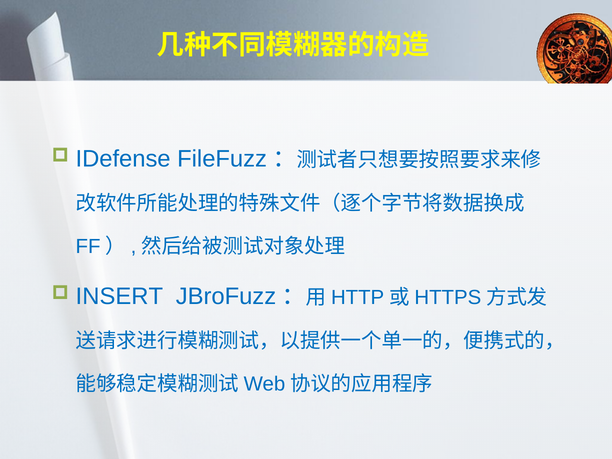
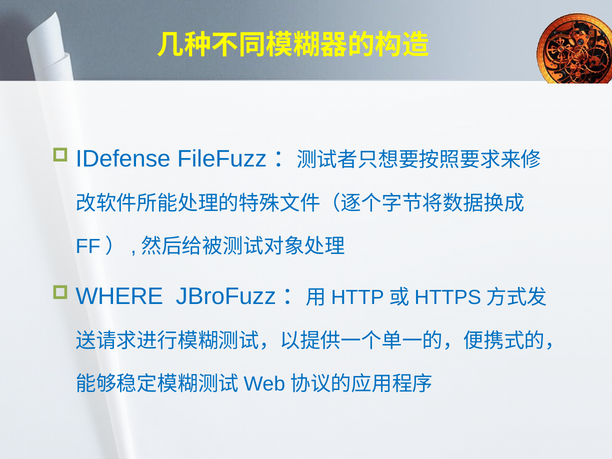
INSERT: INSERT -> WHERE (119, 296)
